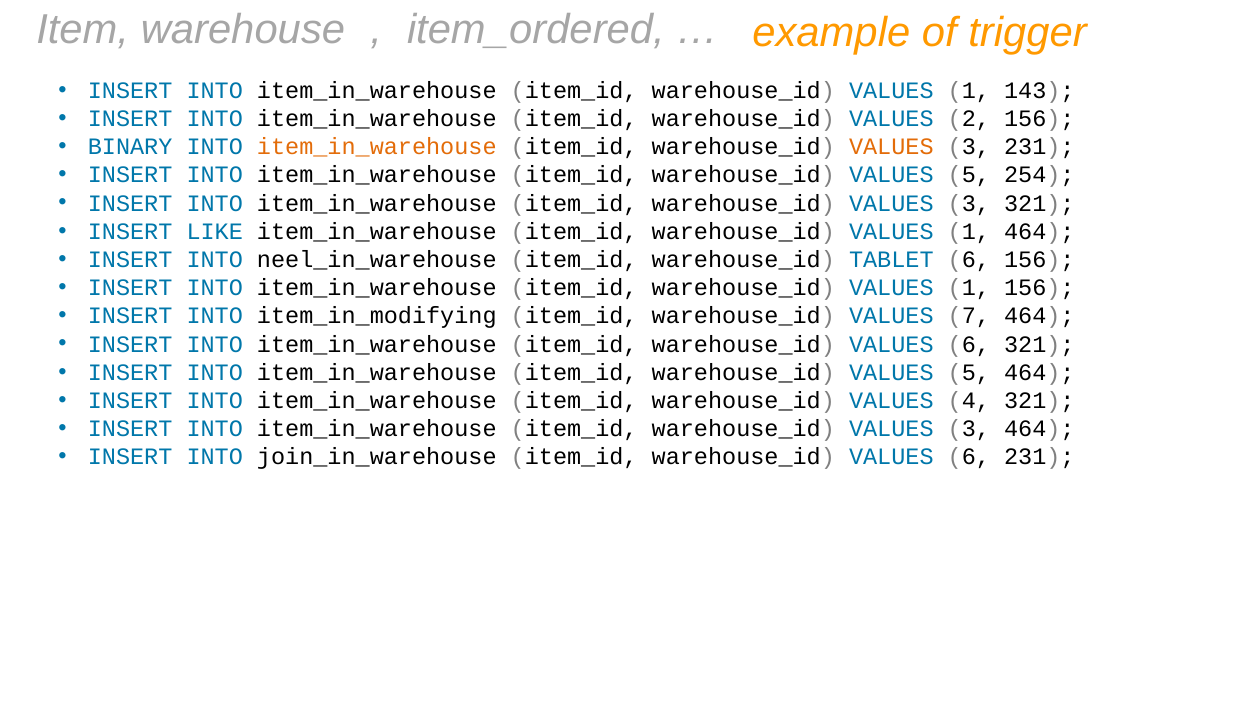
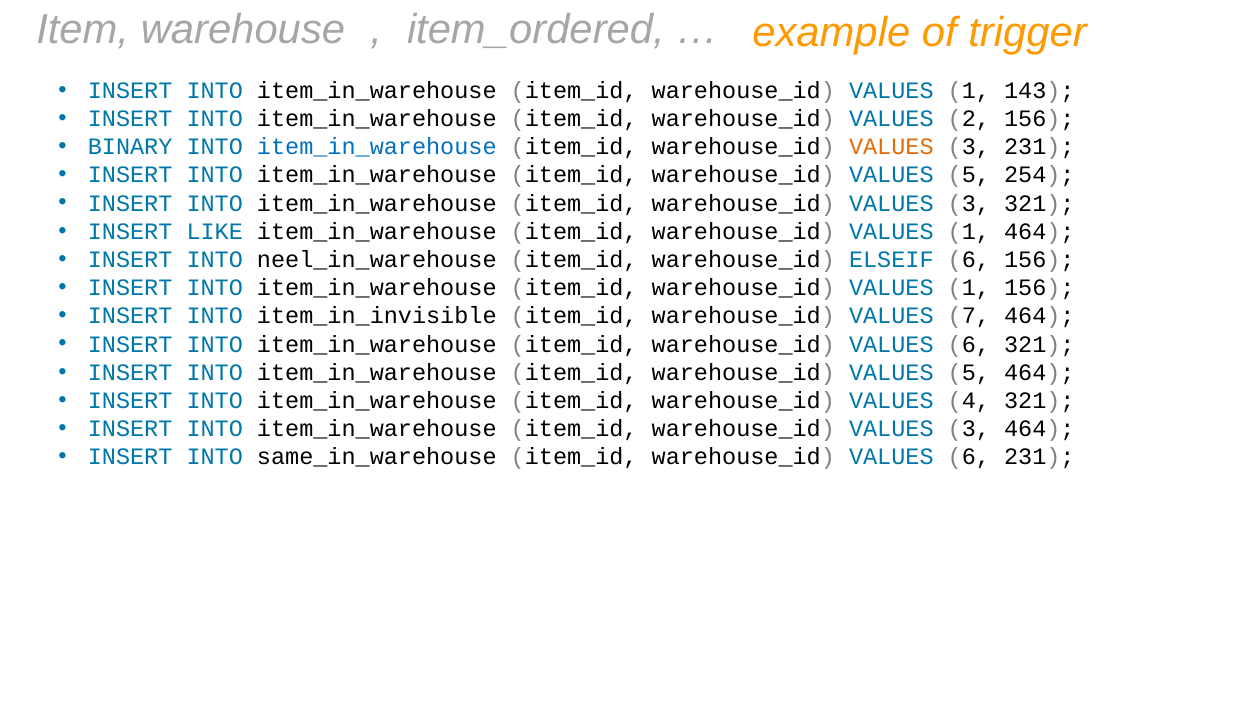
item_in_warehouse colour: orange -> blue (377, 147)
TABLET: TABLET -> ELSEIF (891, 260)
item_in_modifying: item_in_modifying -> item_in_invisible (377, 316)
join_in_warehouse: join_in_warehouse -> same_in_warehouse (377, 457)
